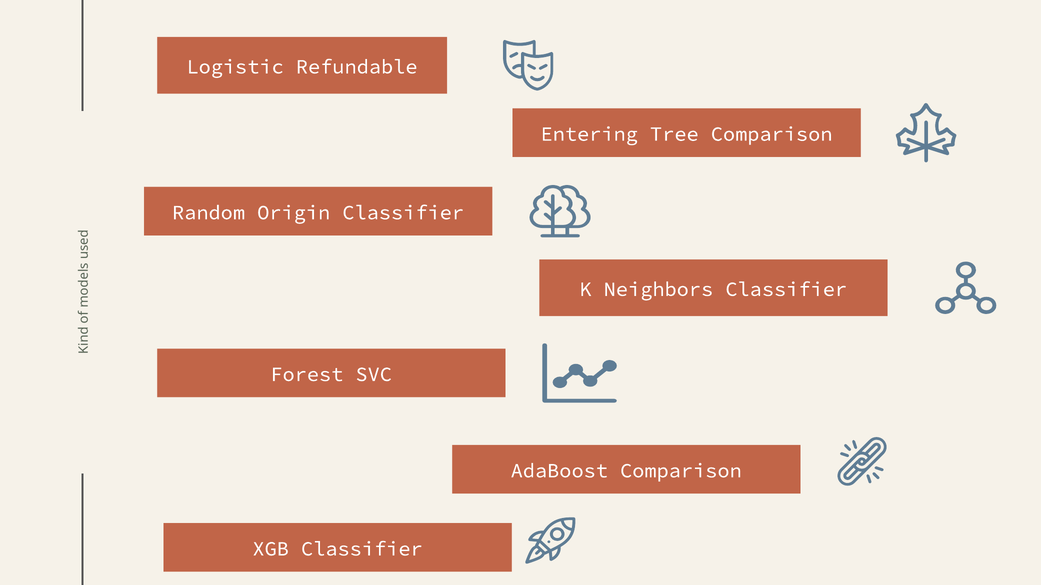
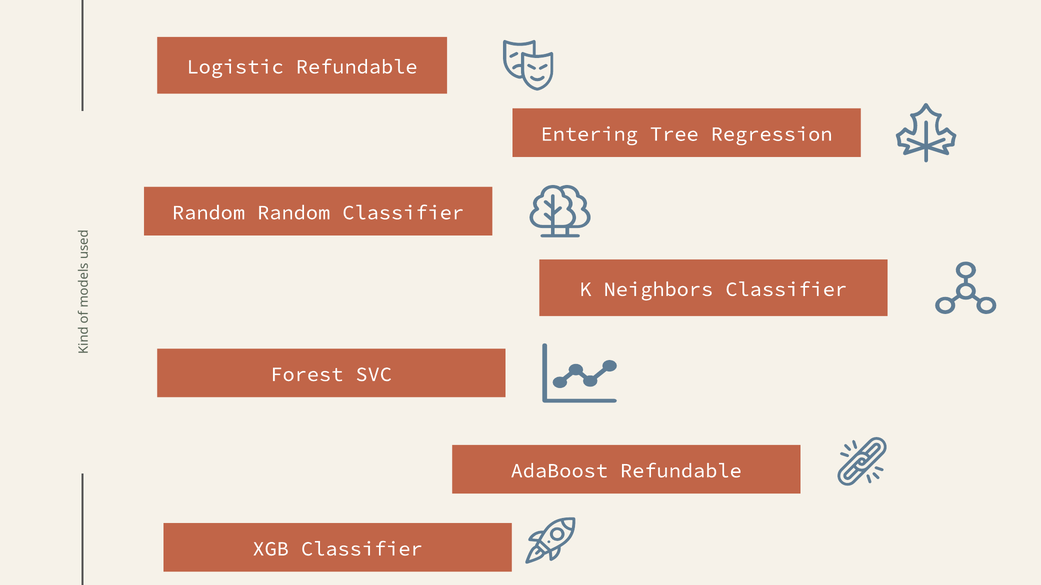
Tree Comparison: Comparison -> Regression (772, 134)
Random Origin: Origin -> Random (294, 213)
AdaBoost Comparison: Comparison -> Refundable (681, 471)
